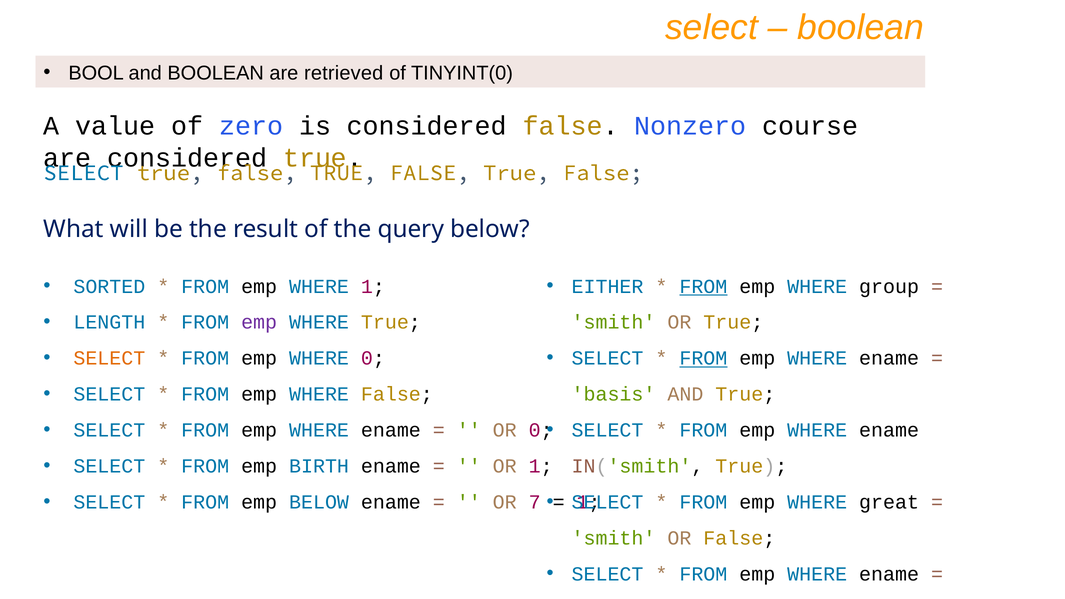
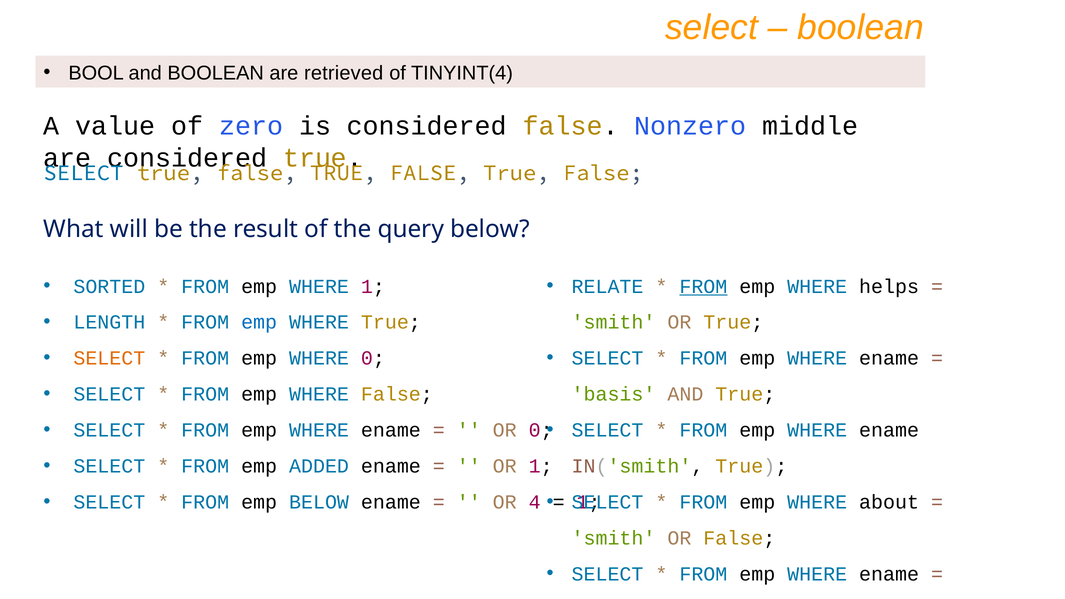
TINYINT(0: TINYINT(0 -> TINYINT(4 (462, 73)
course: course -> middle (810, 126)
EITHER: EITHER -> RELATE (608, 286)
group: group -> helps (889, 286)
emp colour: purple -> blue (259, 322)
FROM underline: present -> none (703, 358)
BIRTH: BIRTH -> ADDED (319, 466)
7: 7 -> 4 (535, 502)
great: great -> about (889, 502)
